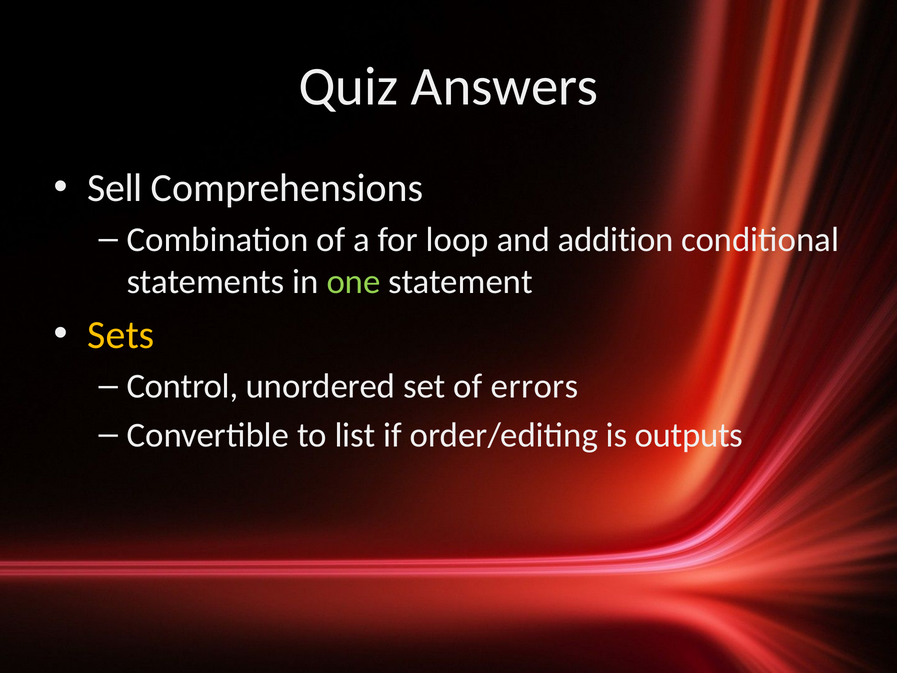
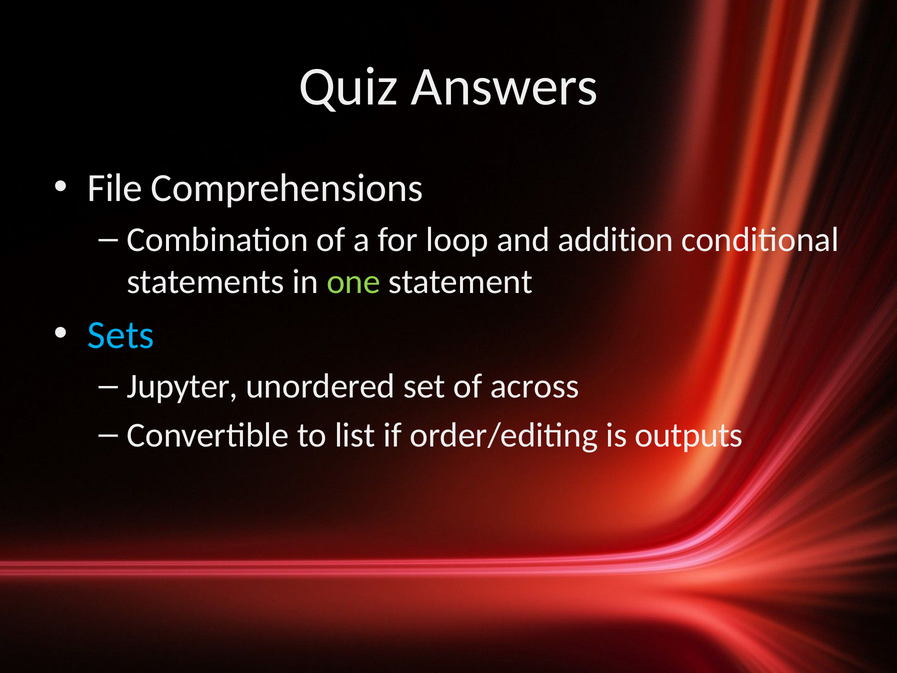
Sell: Sell -> File (115, 188)
Sets colour: yellow -> light blue (121, 335)
Control: Control -> Jupyter (182, 386)
errors: errors -> across (535, 386)
